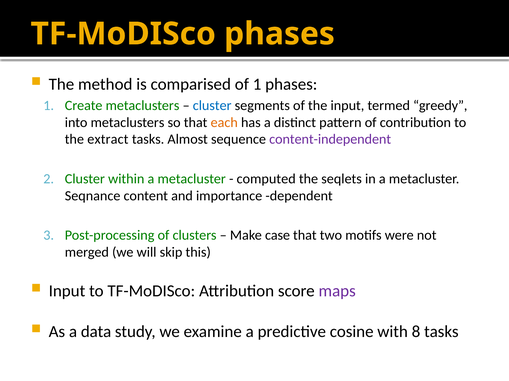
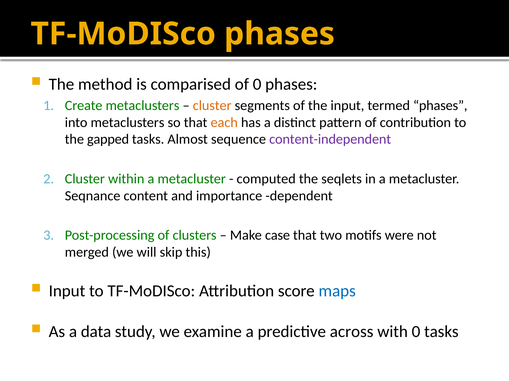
of 1: 1 -> 0 (257, 84)
cluster colour: blue -> orange (212, 106)
termed greedy: greedy -> phases (440, 106)
extract: extract -> gapped (108, 140)
maps colour: purple -> blue (337, 291)
cosine: cosine -> across (352, 332)
with 8: 8 -> 0 (416, 332)
